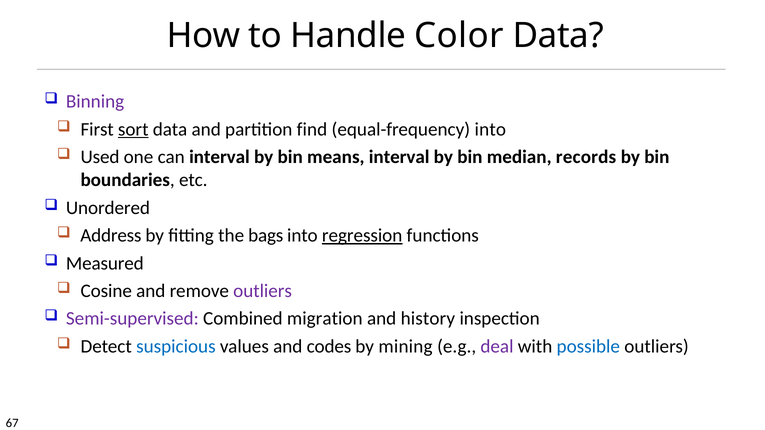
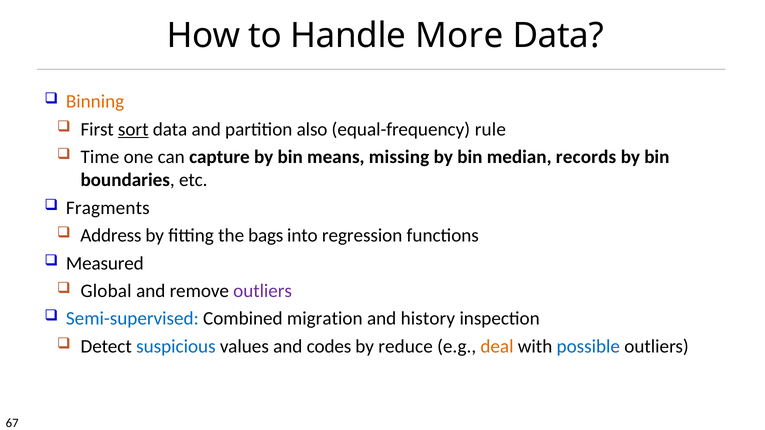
Color: Color -> More (459, 36)
Binning colour: purple -> orange (95, 102)
find: find -> also (312, 129)
equal-frequency into: into -> rule (490, 129)
Used: Used -> Time (100, 157)
can interval: interval -> capture (219, 157)
means interval: interval -> missing (399, 157)
Unordered: Unordered -> Fragments (108, 208)
regression underline: present -> none (362, 236)
Cosine: Cosine -> Global (106, 291)
Semi-supervised colour: purple -> blue (132, 319)
mining: mining -> reduce (406, 347)
deal colour: purple -> orange (497, 347)
